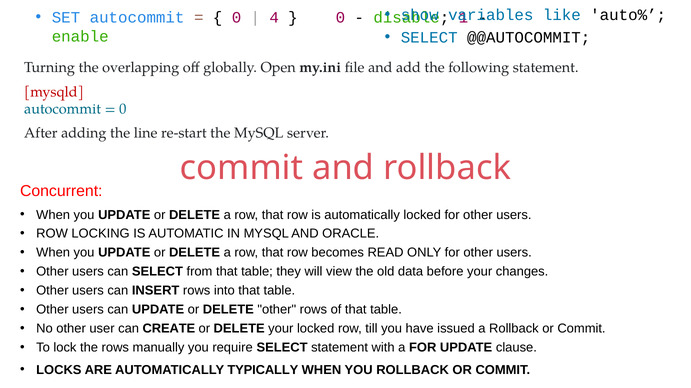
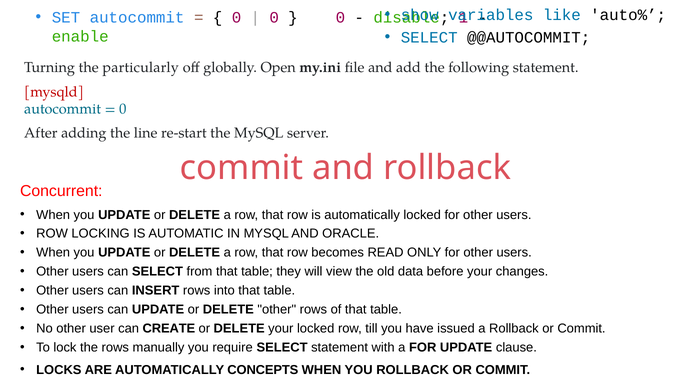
4: 4 -> 0 (274, 17)
overlapping: overlapping -> particularly (141, 68)
TYPICALLY: TYPICALLY -> CONCEPTS (263, 371)
